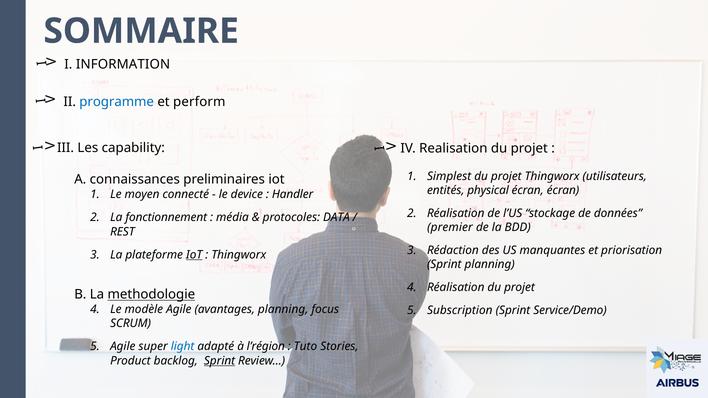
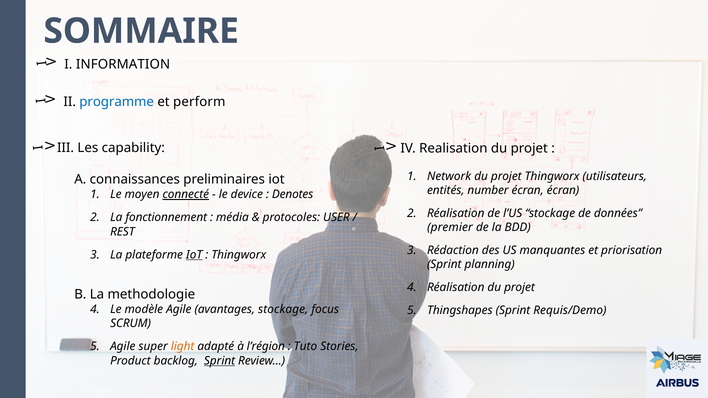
Simplest: Simplest -> Network (449, 176)
physical: physical -> number (488, 190)
connecté underline: none -> present (186, 195)
Handler: Handler -> Denotes (293, 195)
DATA: DATA -> USER (336, 218)
methodologie underline: present -> none (151, 295)
avantages planning: planning -> stockage (283, 310)
Subscription: Subscription -> Thingshapes (460, 311)
Service/Demo: Service/Demo -> Requis/Demo (570, 311)
light colour: blue -> orange (183, 347)
